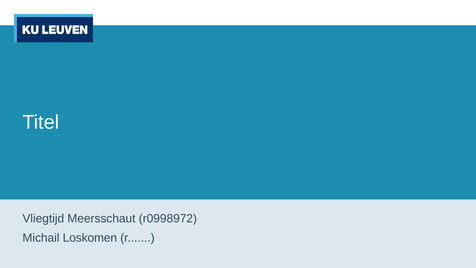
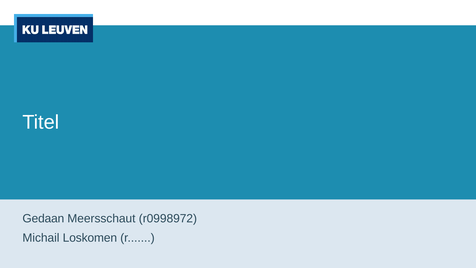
Vliegtijd: Vliegtijd -> Gedaan (43, 219)
